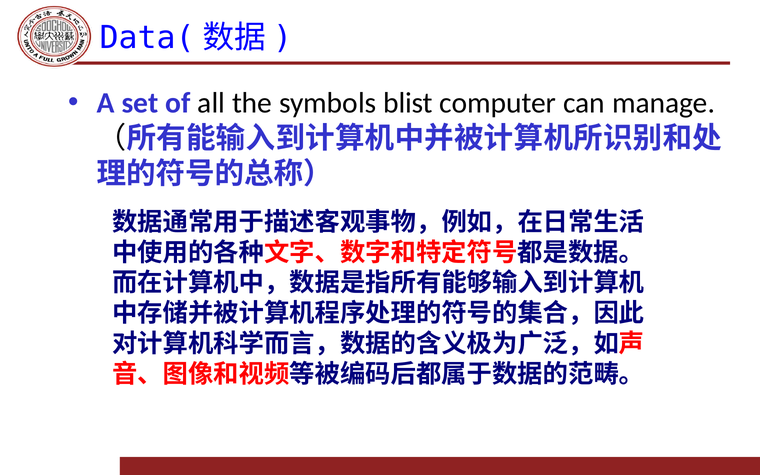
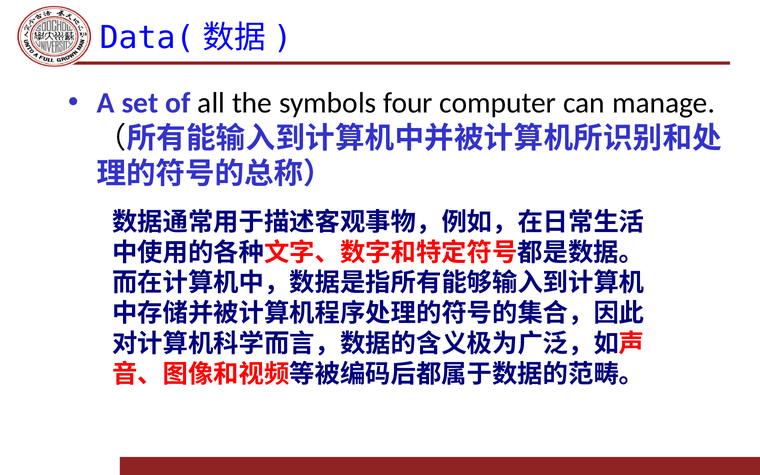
blist: blist -> four (408, 103)
